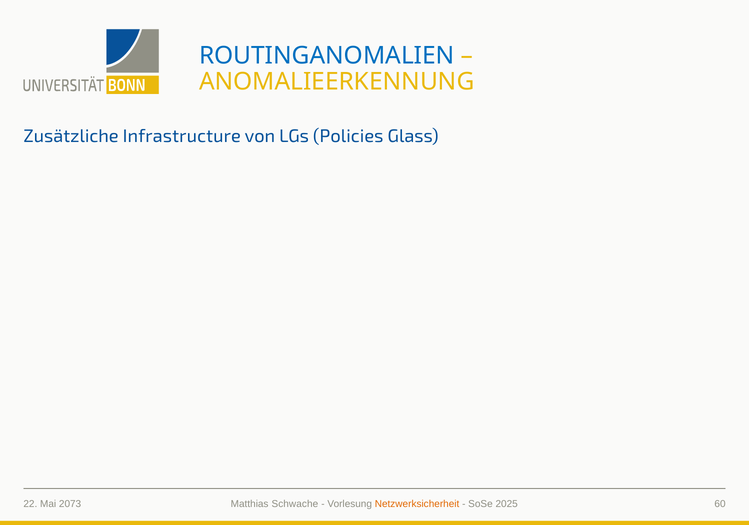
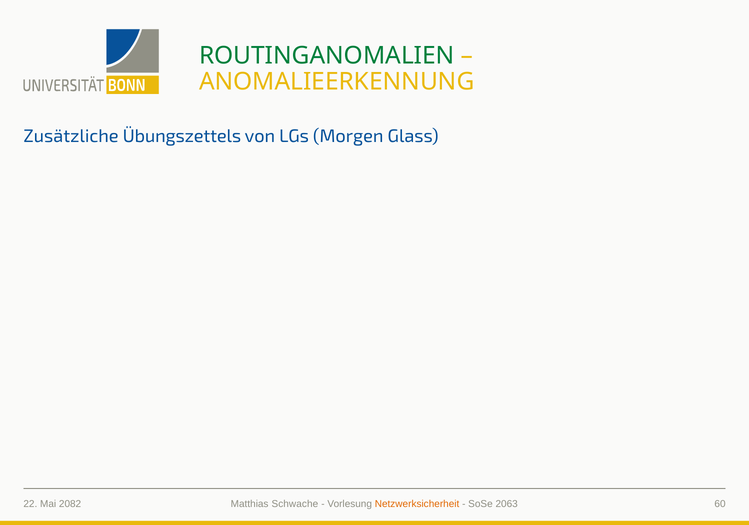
ROUTINGANOMALIEN colour: blue -> green (327, 56)
Infrastructure: Infrastructure -> Übungszettels (182, 136)
Policies: Policies -> Morgen (348, 136)
2073: 2073 -> 2082 (70, 504)
2025: 2025 -> 2063 (507, 504)
